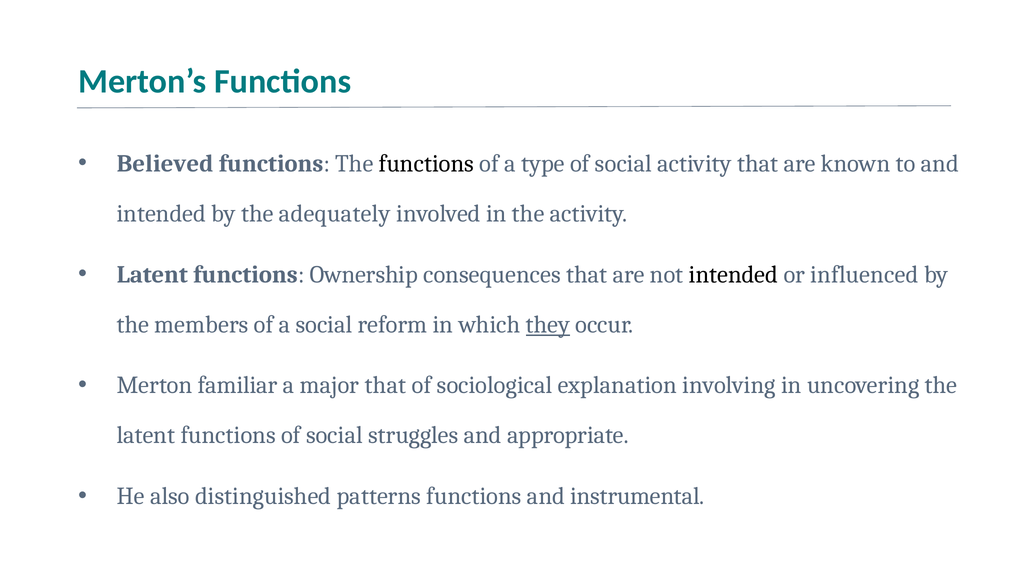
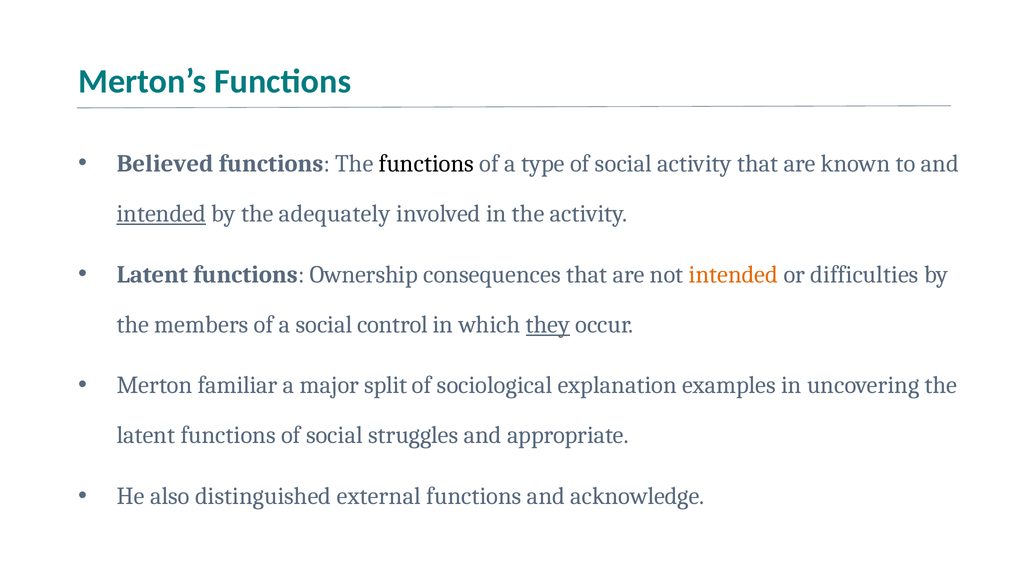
intended underline: none -> present (161, 214)
intended colour: black -> orange (733, 274)
influenced: influenced -> difficulties (864, 274)
reform: reform -> control (393, 325)
major that: that -> split (386, 385)
involving: involving -> examples (729, 385)
patterns: patterns -> external (379, 496)
instrumental: instrumental -> acknowledge (637, 496)
